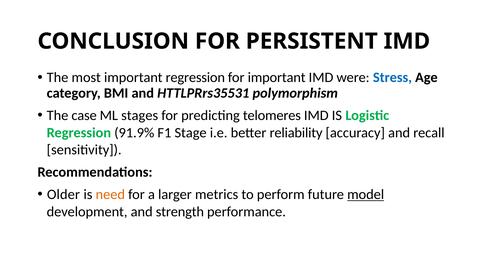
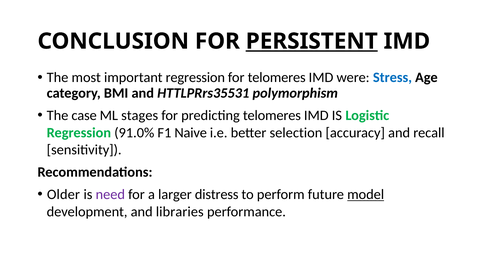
PERSISTENT underline: none -> present (312, 41)
for important: important -> telomeres (277, 78)
91.9%: 91.9% -> 91.0% (134, 133)
Stage: Stage -> Naive (191, 133)
reliability: reliability -> selection (296, 133)
need colour: orange -> purple (110, 195)
metrics: metrics -> distress (217, 195)
strength: strength -> libraries (180, 212)
